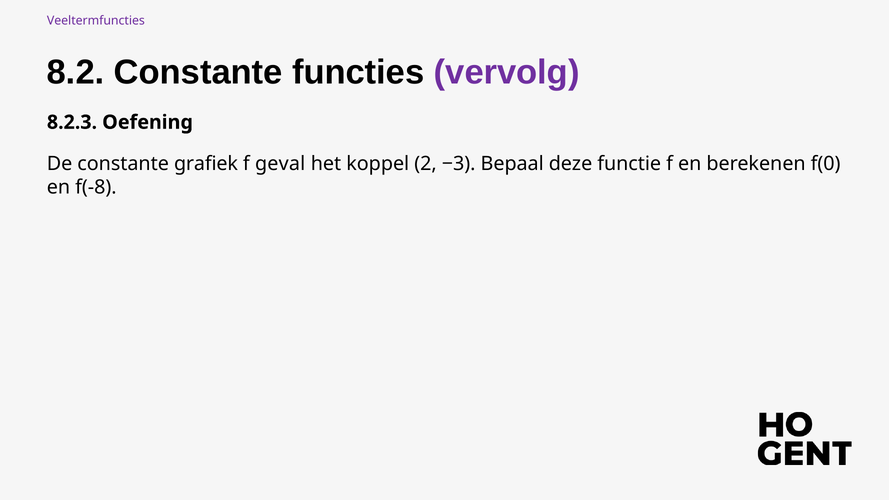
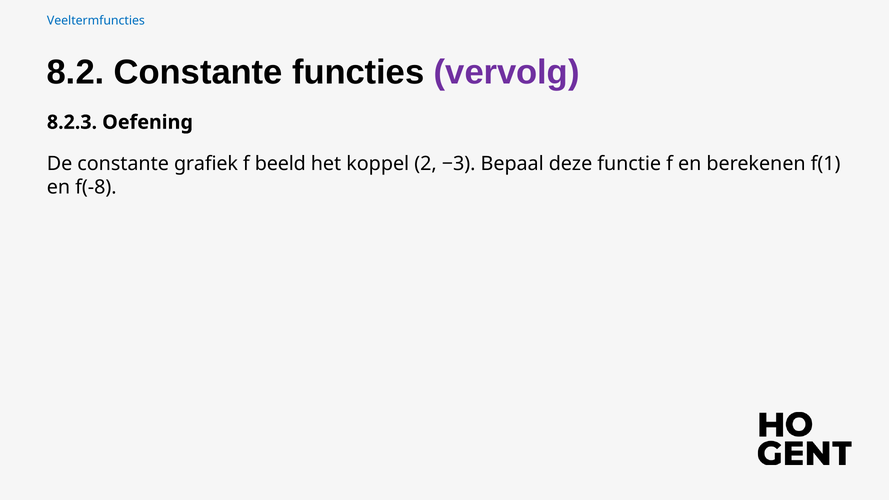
Veeltermfuncties colour: purple -> blue (96, 21)
geval: geval -> beeld (280, 164)
f(0: f(0 -> f(1 (826, 164)
